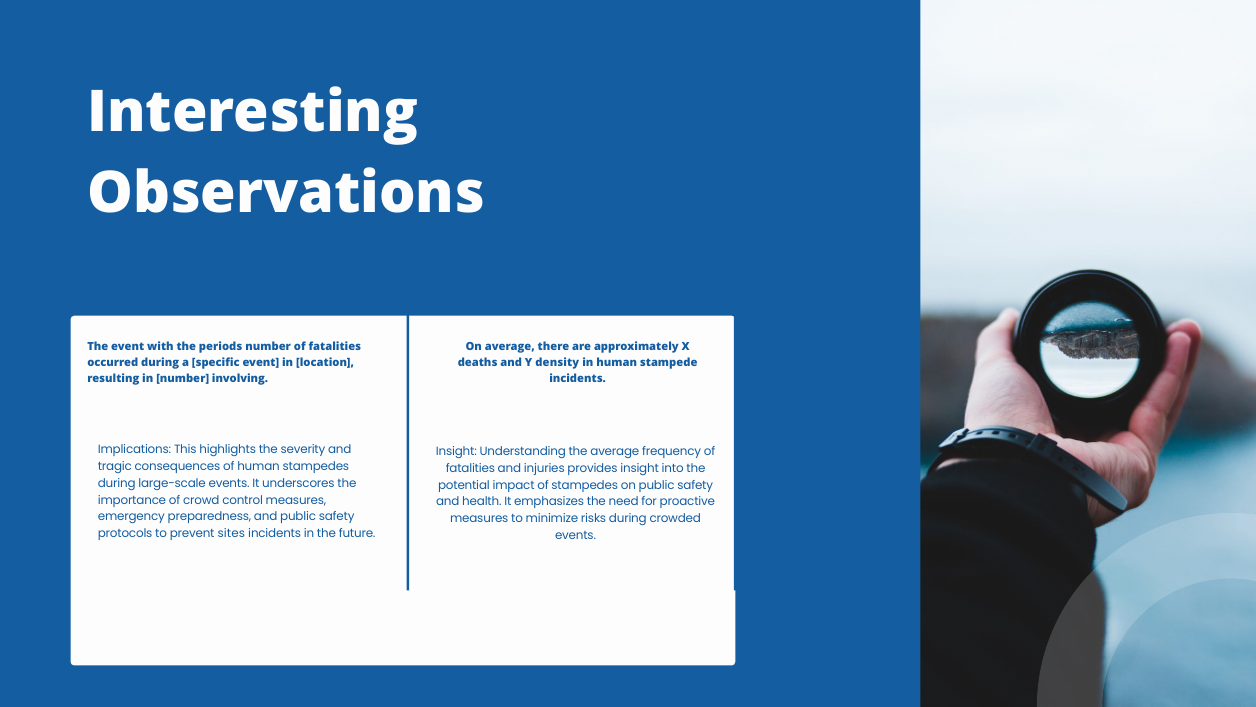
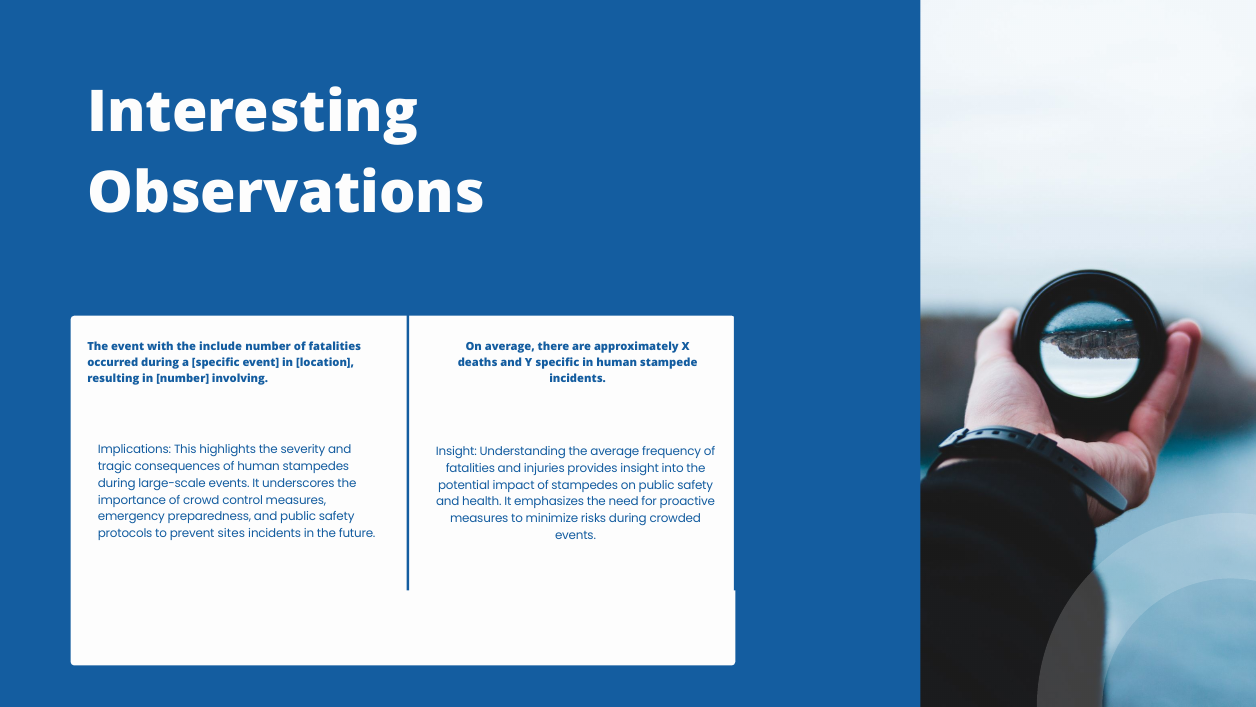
periods: periods -> include (221, 347)
Y density: density -> specific (557, 362)
